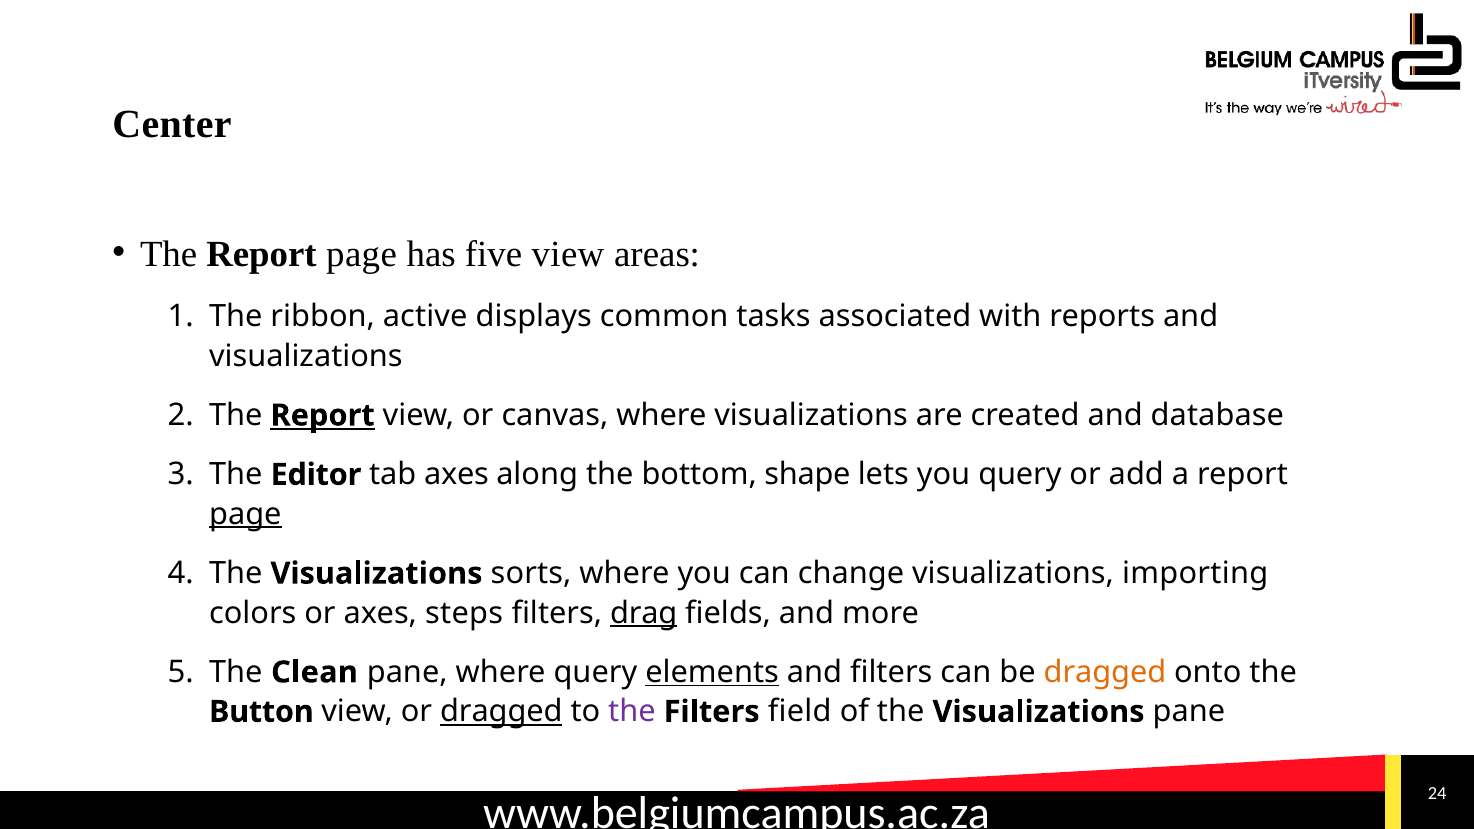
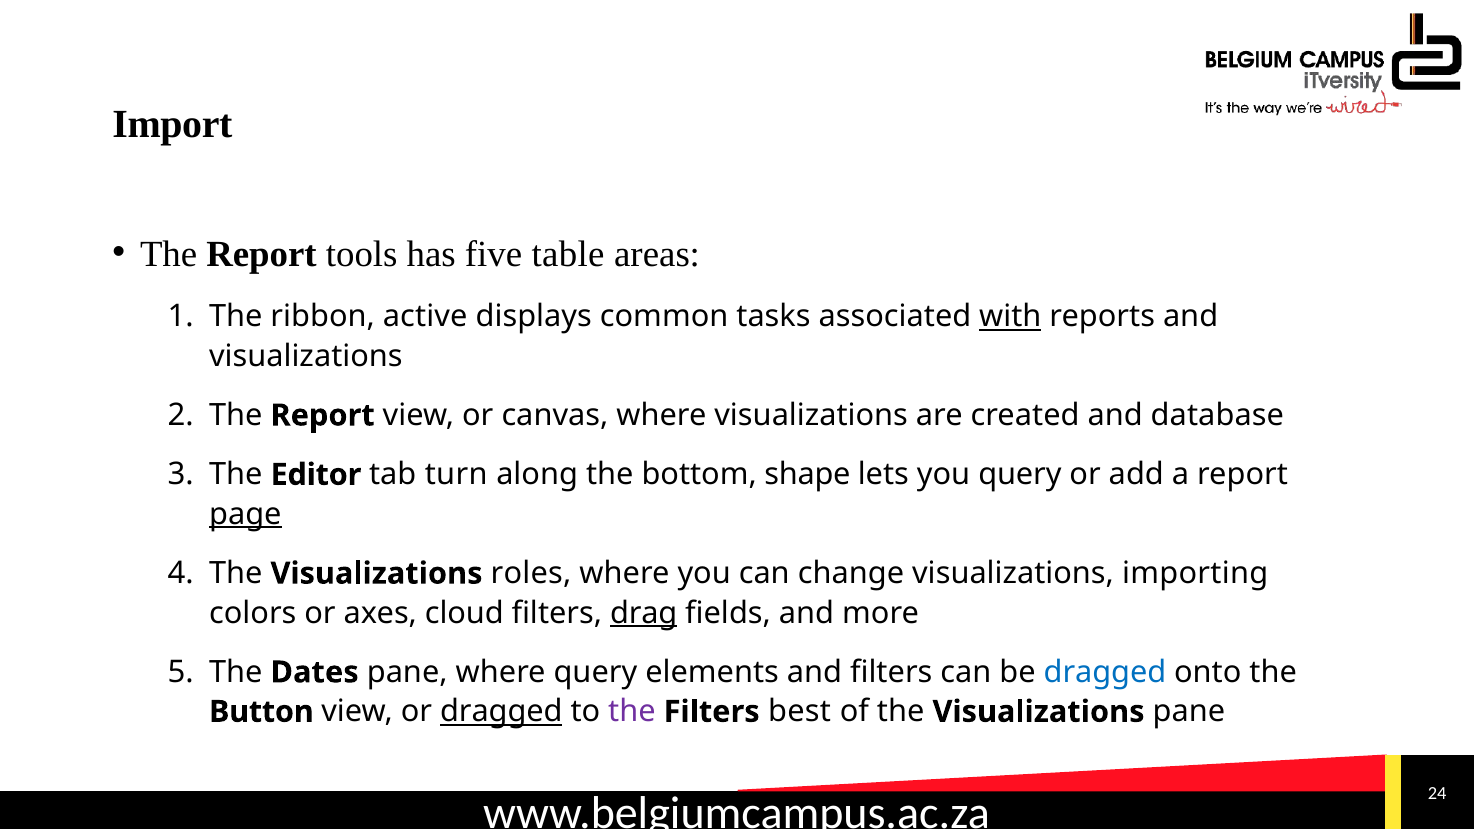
Center: Center -> Import (172, 124)
The Report page: page -> tools (362, 254)
five view: view -> table (568, 254)
with underline: none -> present (1010, 317)
Report underline: present -> none (323, 415)
tab axes: axes -> turn (456, 475)
sorts: sorts -> roles (531, 574)
steps: steps -> cloud (464, 613)
Clean: Clean -> Dates (315, 672)
elements underline: present -> none (712, 672)
dragged colour: orange -> blue (1105, 672)
field: field -> best (800, 712)
